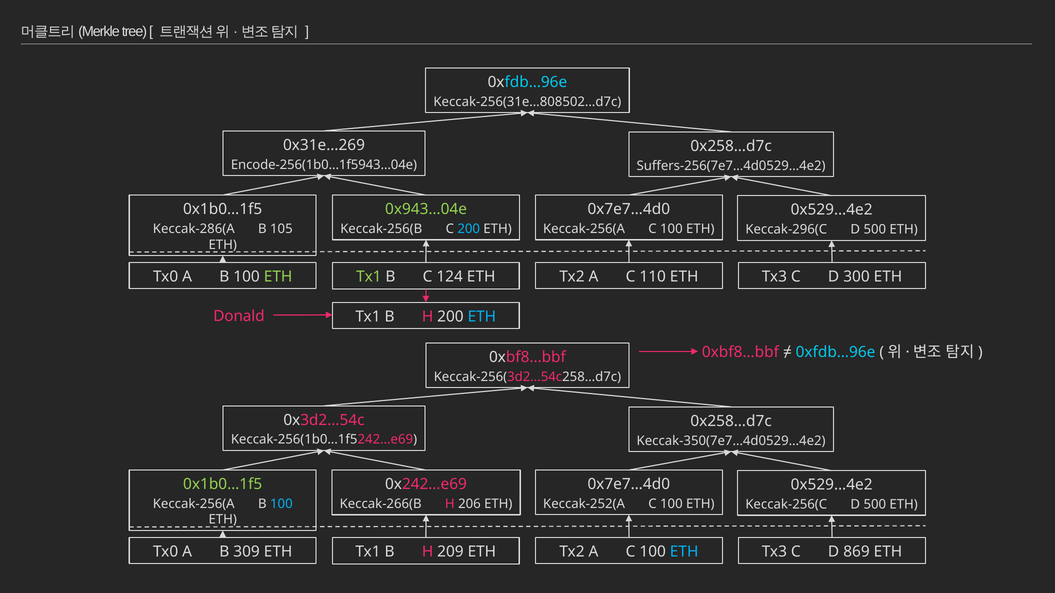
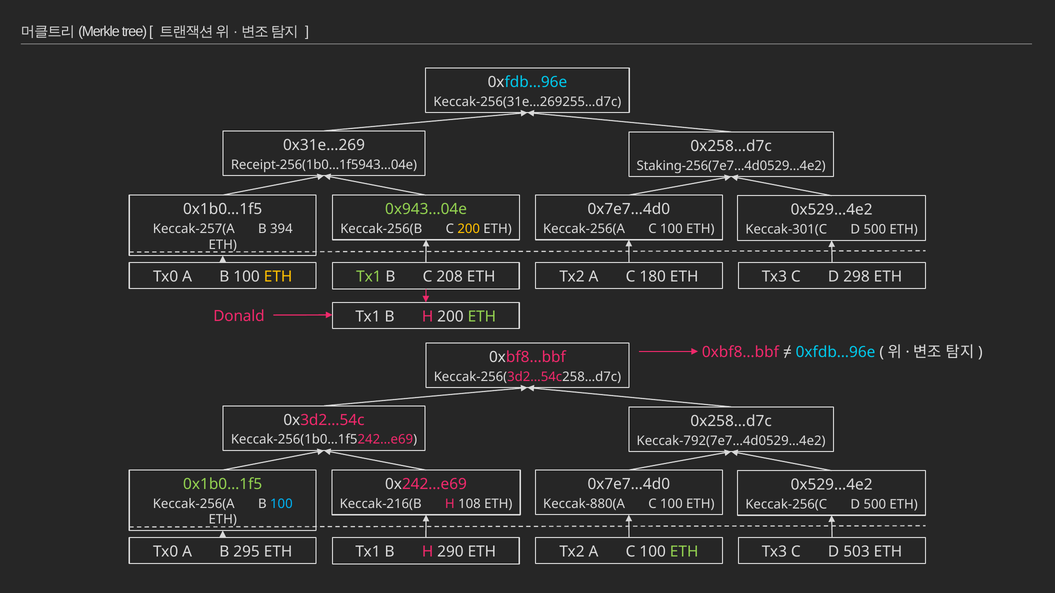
Keccak-256(31e…808502…d7c: Keccak-256(31e…808502…d7c -> Keccak-256(31e…269255…d7c (527, 102)
Encode-256(1b0…1f5943…04e: Encode-256(1b0…1f5943…04e -> Receipt-256(1b0…1f5943…04e (324, 165)
Suffers-256(7e7…4d0529…4e2: Suffers-256(7e7…4d0529…4e2 -> Staking-256(7e7…4d0529…4e2 (731, 166)
Keccak-286(A: Keccak-286(A -> Keccak-257(A (194, 229)
105: 105 -> 394 (281, 229)
200 colour: light blue -> yellow (469, 229)
Keccak-296(C: Keccak-296(C -> Keccak-301(C (786, 230)
124: 124 -> 208 (450, 277)
300: 300 -> 298 (856, 277)
110: 110 -> 180 (653, 277)
ETH colour: light green -> yellow (278, 277)
ETH colour: light blue -> light green (482, 317)
Keccak-350(7e7…4d0529…4e2: Keccak-350(7e7…4d0529…4e2 -> Keccak-792(7e7…4d0529…4e2 (731, 441)
Keccak-252(A: Keccak-252(A -> Keccak-880(A (584, 504)
Keccak-266(B: Keccak-266(B -> Keccak-216(B (381, 504)
206: 206 -> 108 (469, 504)
209: 209 -> 290 (450, 552)
ETH colour: light blue -> light green (684, 552)
869: 869 -> 503 (856, 552)
309: 309 -> 295 (247, 552)
